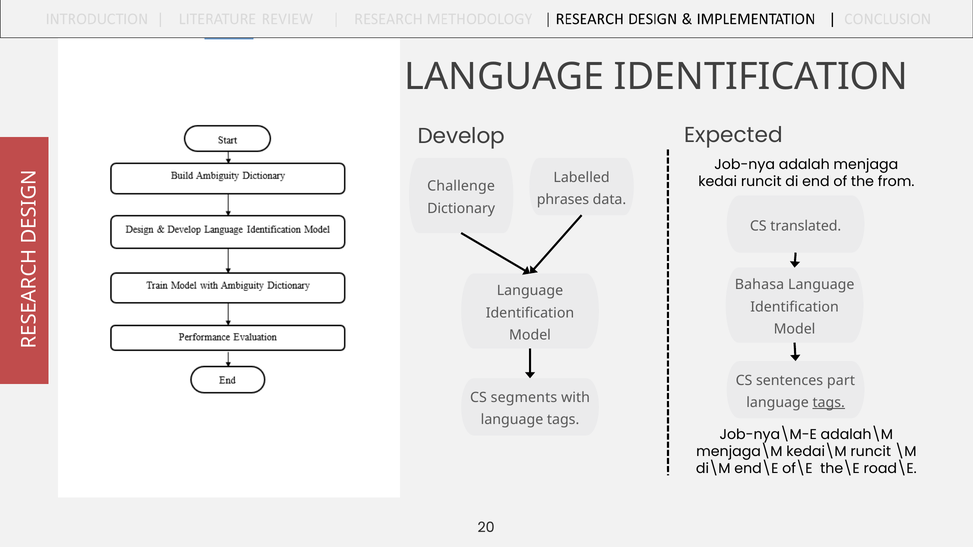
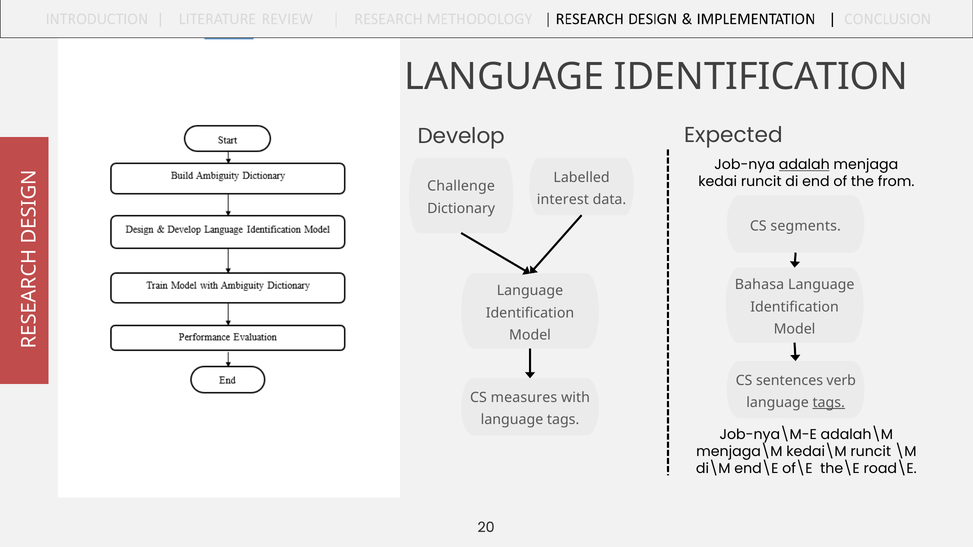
adalah underline: none -> present (804, 165)
phrases: phrases -> interest (563, 200)
translated: translated -> segments (806, 226)
part: part -> verb (841, 381)
segments: segments -> measures (524, 398)
